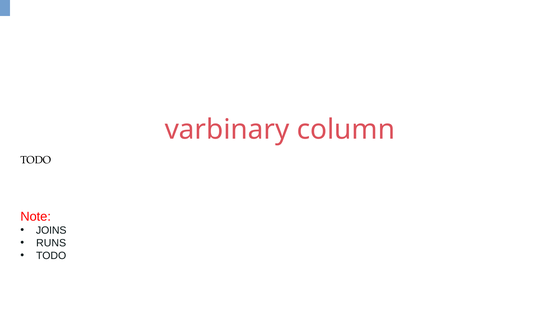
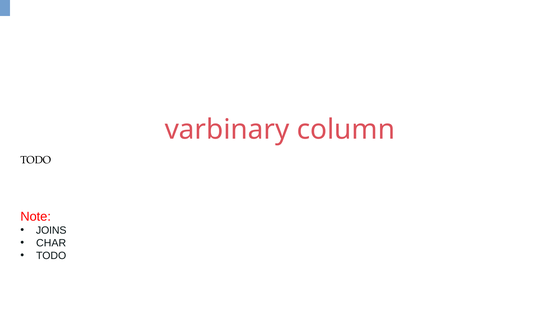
RUNS: RUNS -> CHAR (51, 243)
